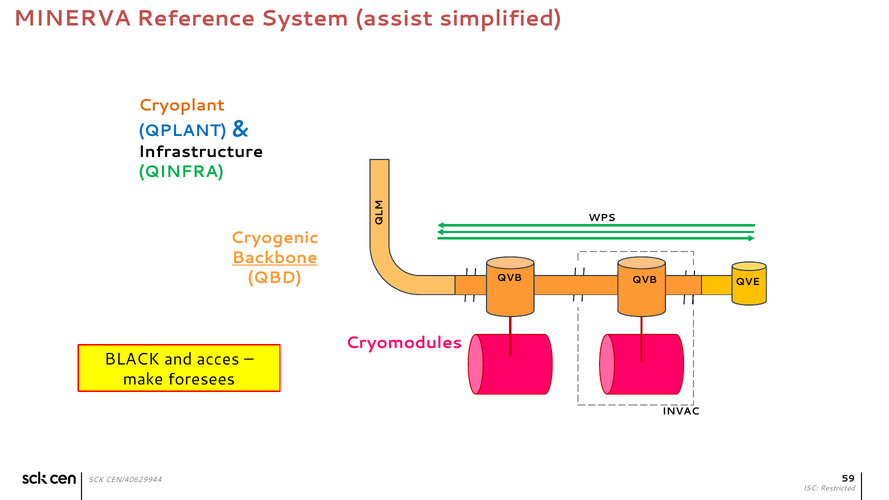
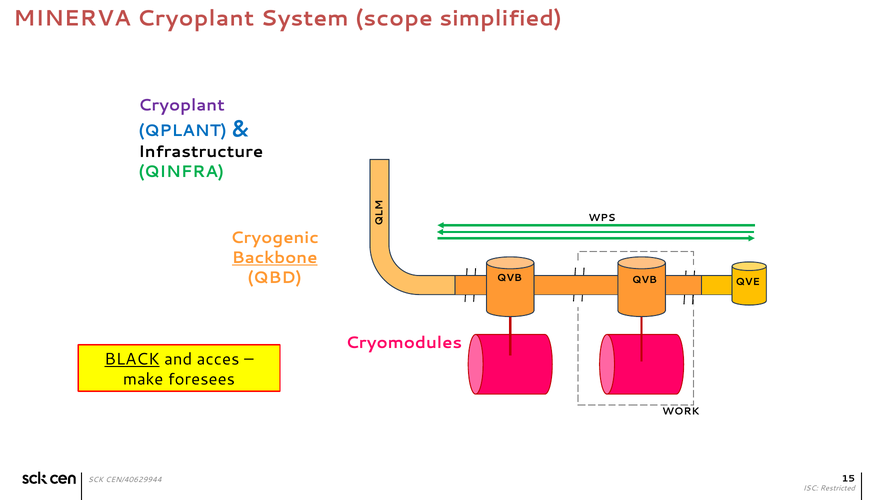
MINERVA Reference: Reference -> Cryoplant (196, 18)
assist: assist -> scope (394, 18)
Cryoplant colour: orange -> purple (182, 105)
BLACK underline: none -> present (132, 359)
INVAC: INVAC -> WORK (681, 411)
59: 59 -> 15 (848, 479)
